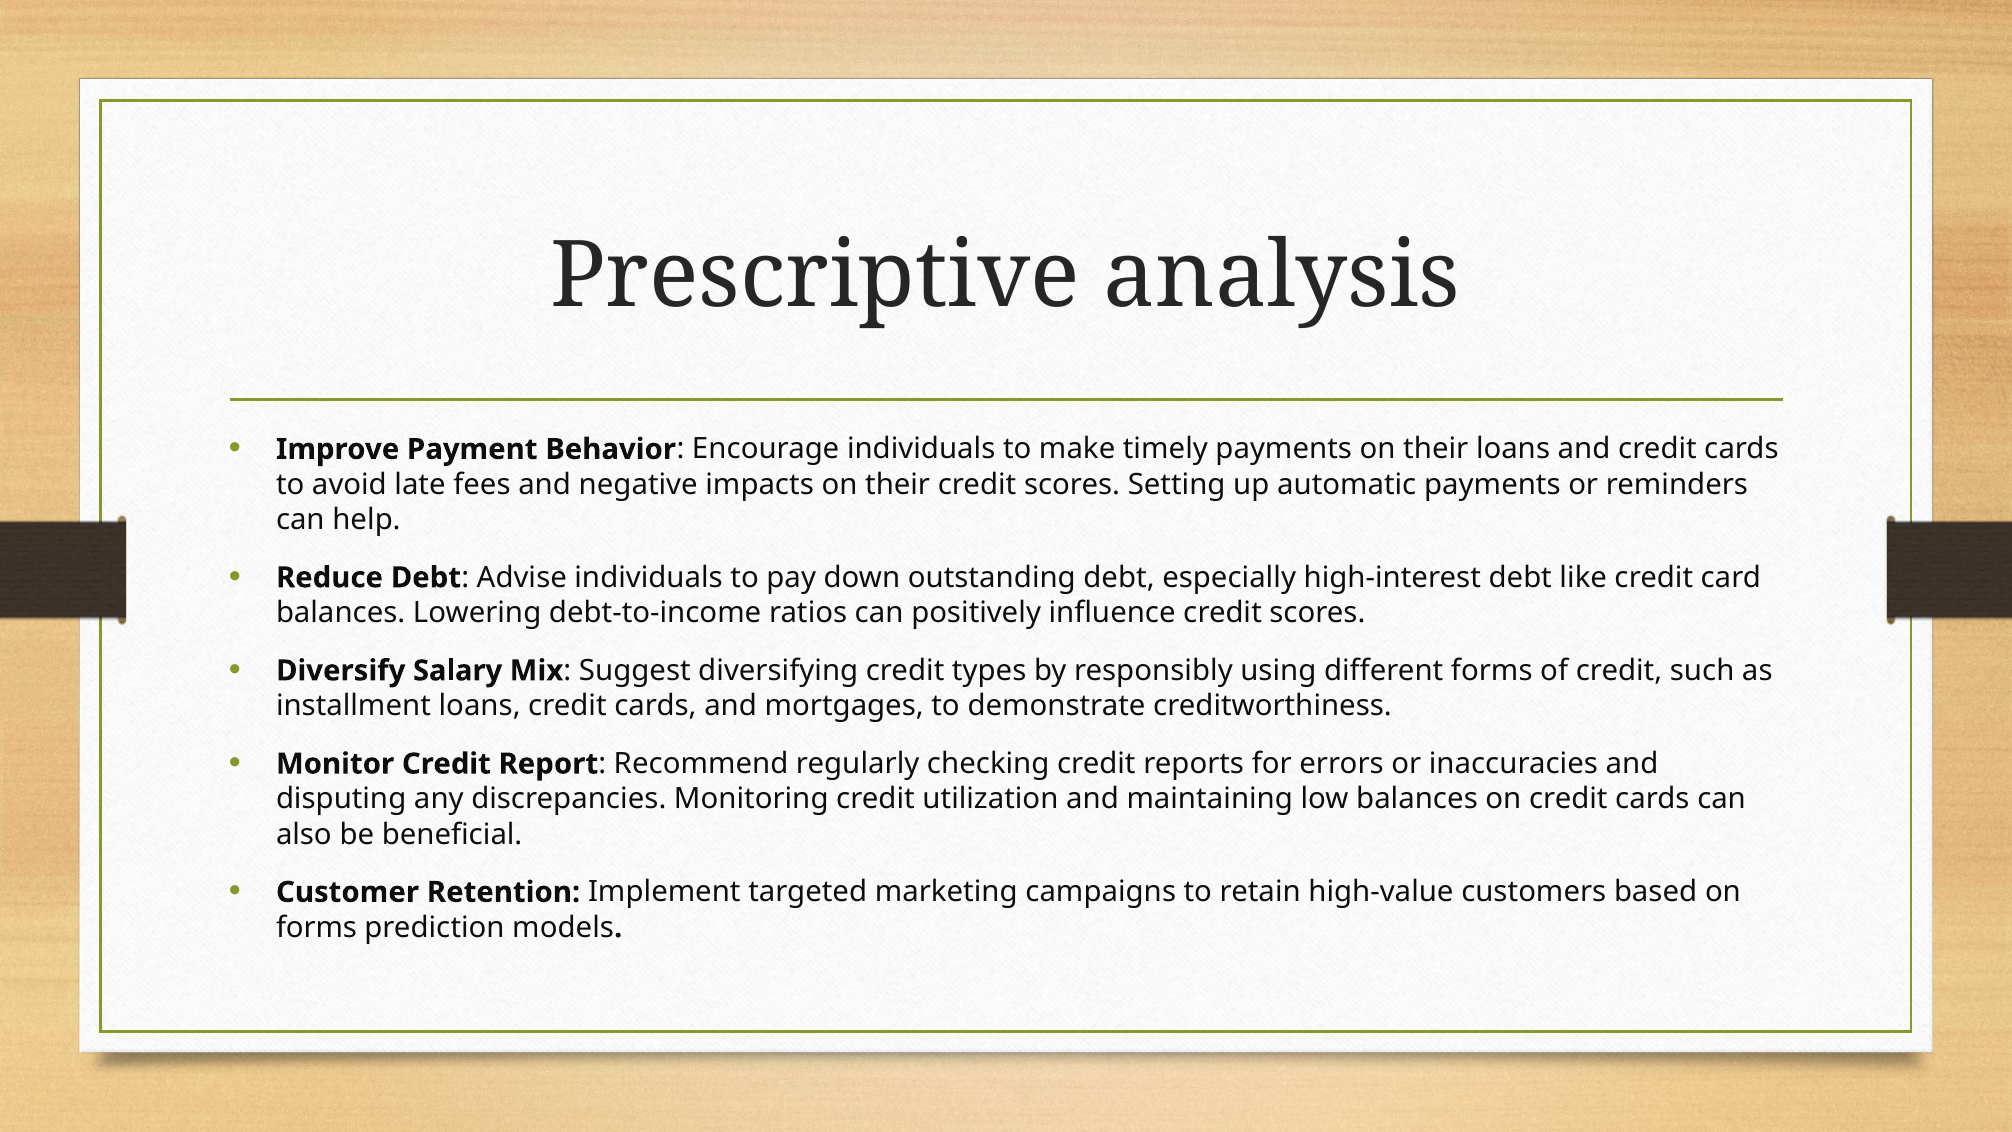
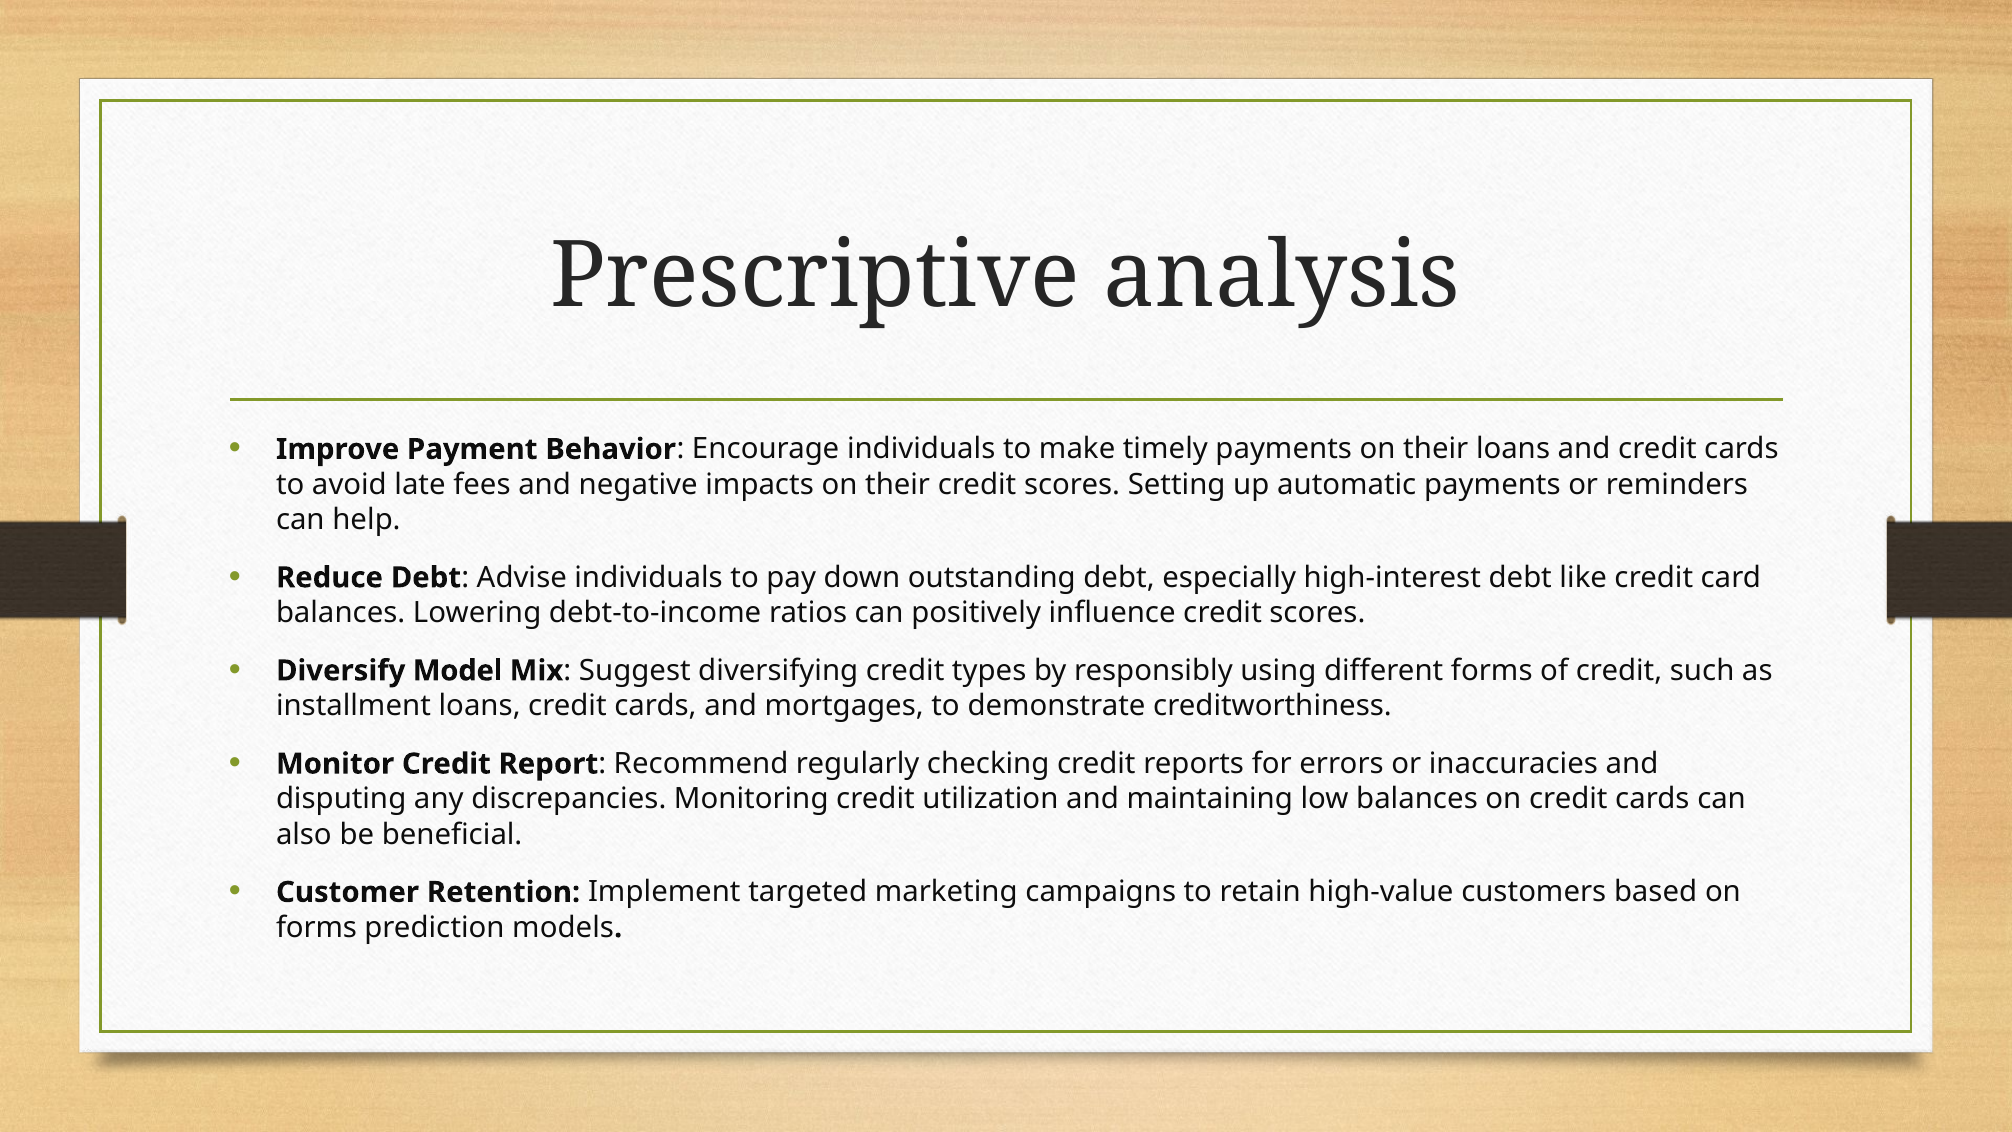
Salary: Salary -> Model (458, 671)
